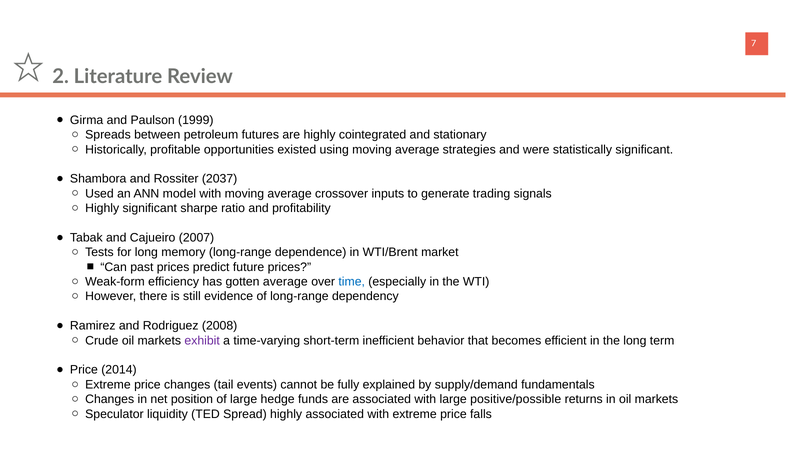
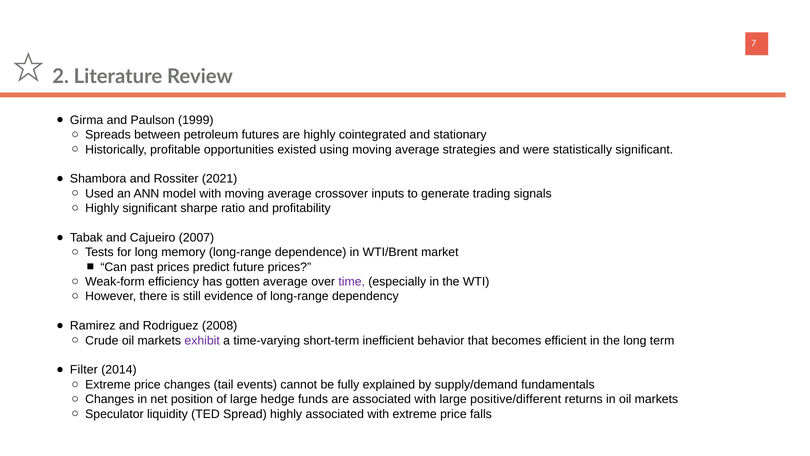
2037: 2037 -> 2021 (220, 179)
time colour: blue -> purple (352, 282)
Price: Price -> Filter (84, 370)
positive/possible: positive/possible -> positive/different (516, 399)
